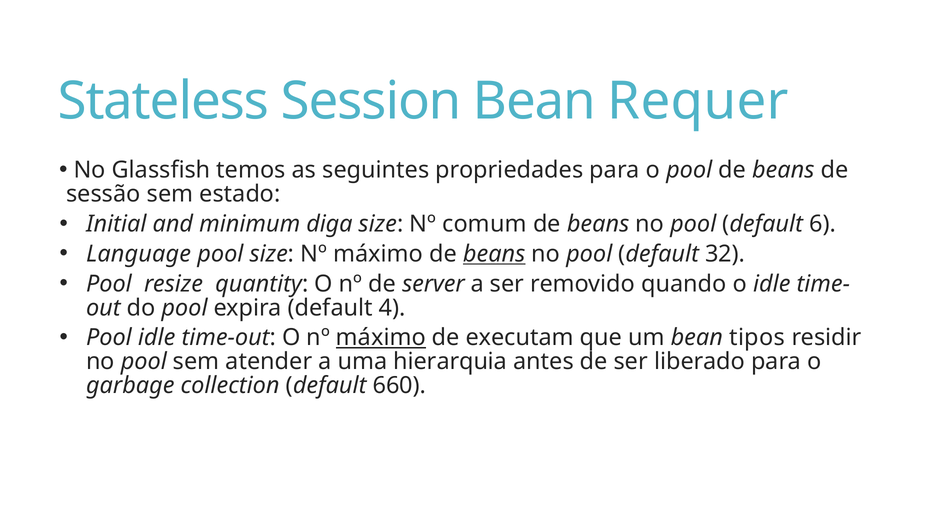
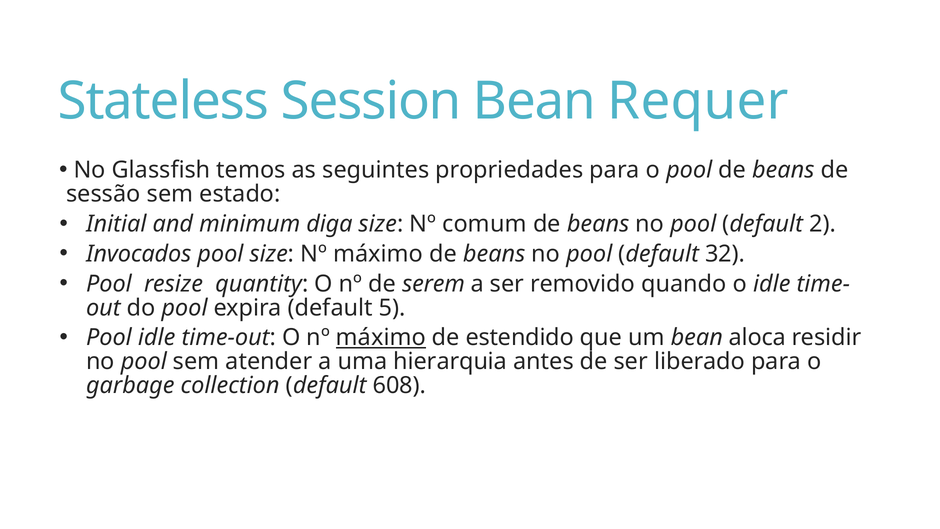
6: 6 -> 2 (822, 224)
Language: Language -> Invocados (139, 254)
beans underline: present -> none (494, 254)
server: server -> serem (434, 284)
4: 4 -> 5 (392, 308)
executam: executam -> estendido (520, 337)
tipos: tipos -> aloca (757, 337)
660: 660 -> 608 (399, 385)
